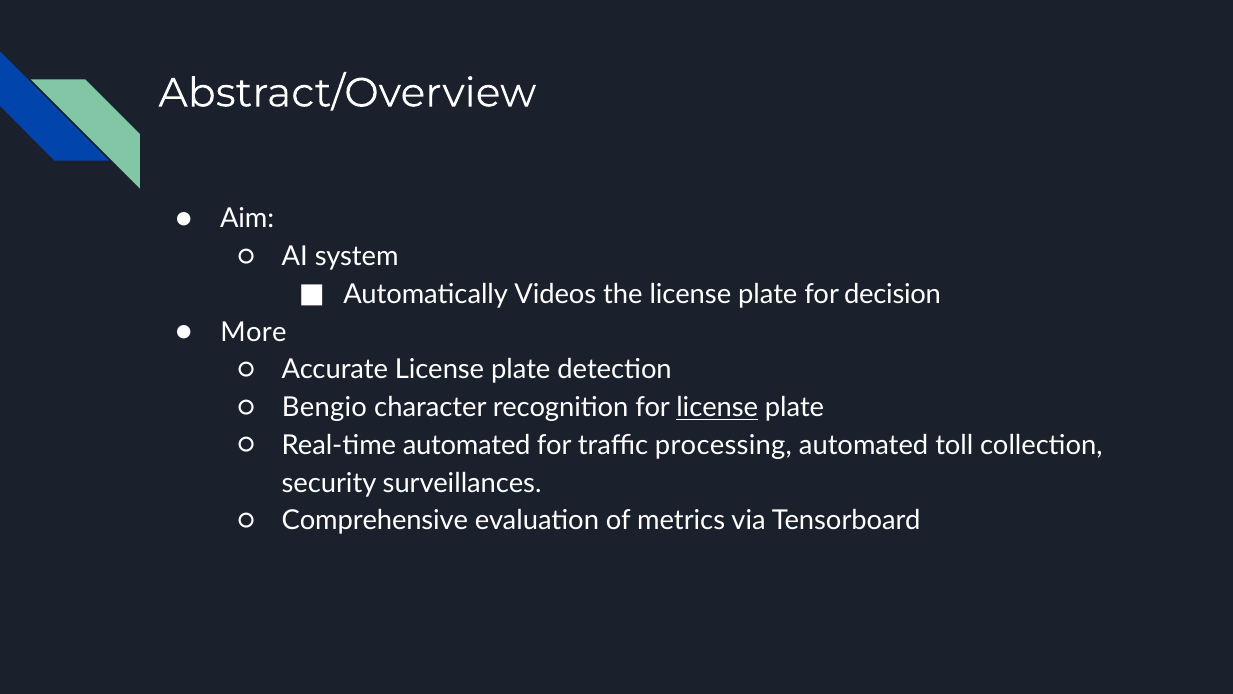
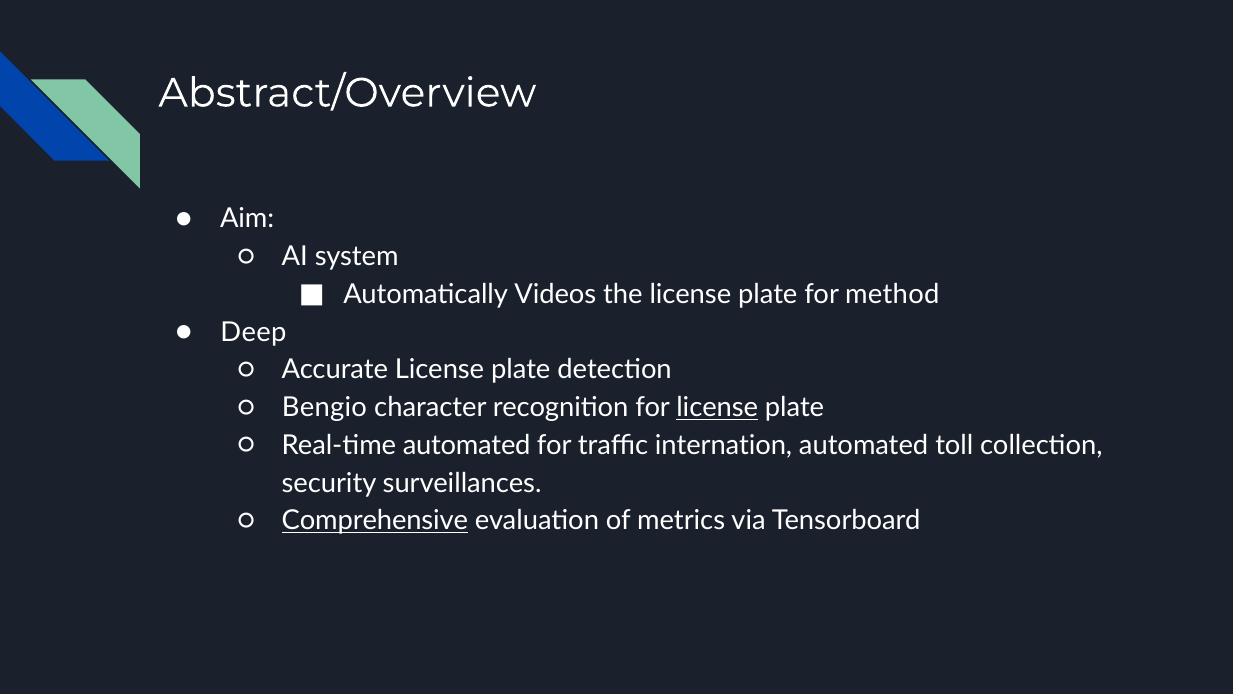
decision: decision -> method (892, 294)
More: More -> Deep (253, 332)
processing: processing -> internation (724, 445)
Comprehensive underline: none -> present (375, 520)
